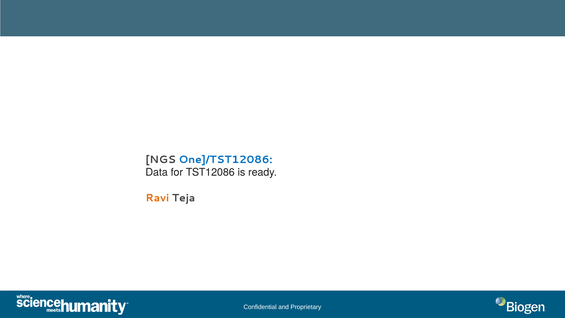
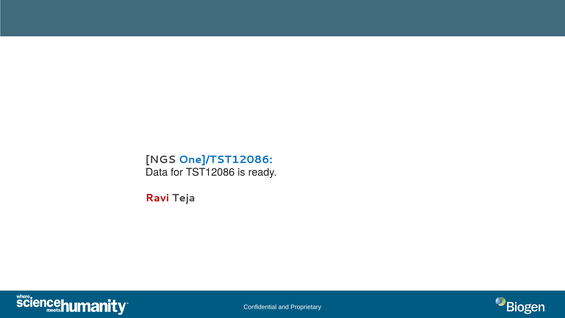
Ravi colour: orange -> red (157, 198)
